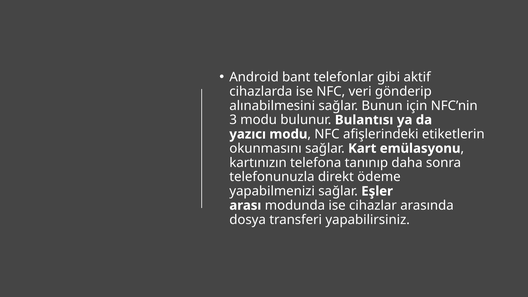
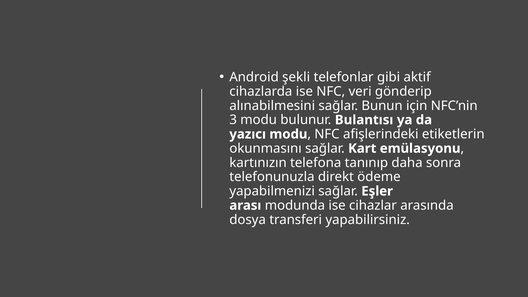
bant: bant -> şekli (296, 77)
